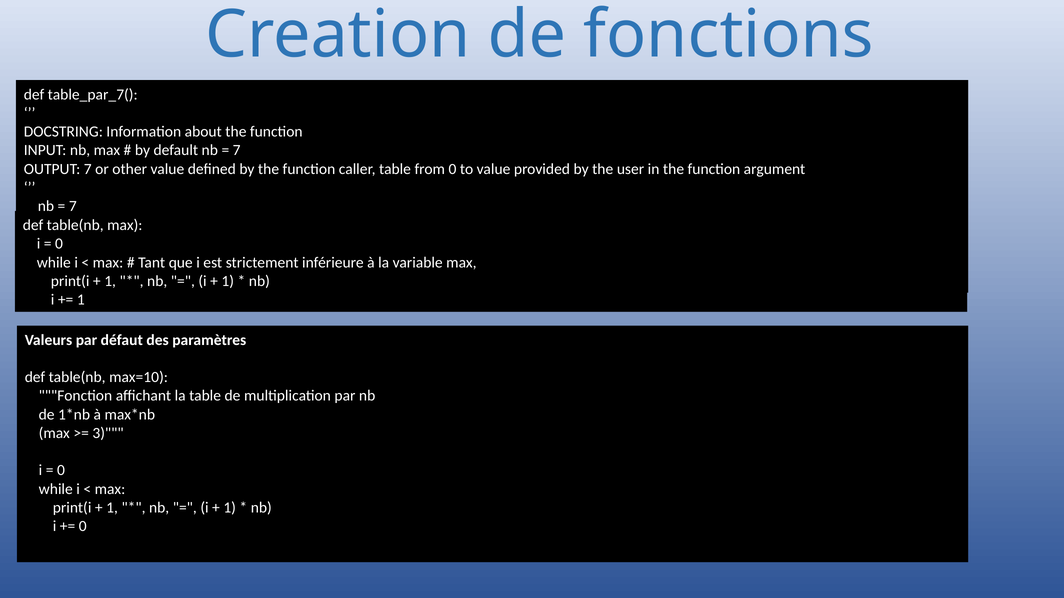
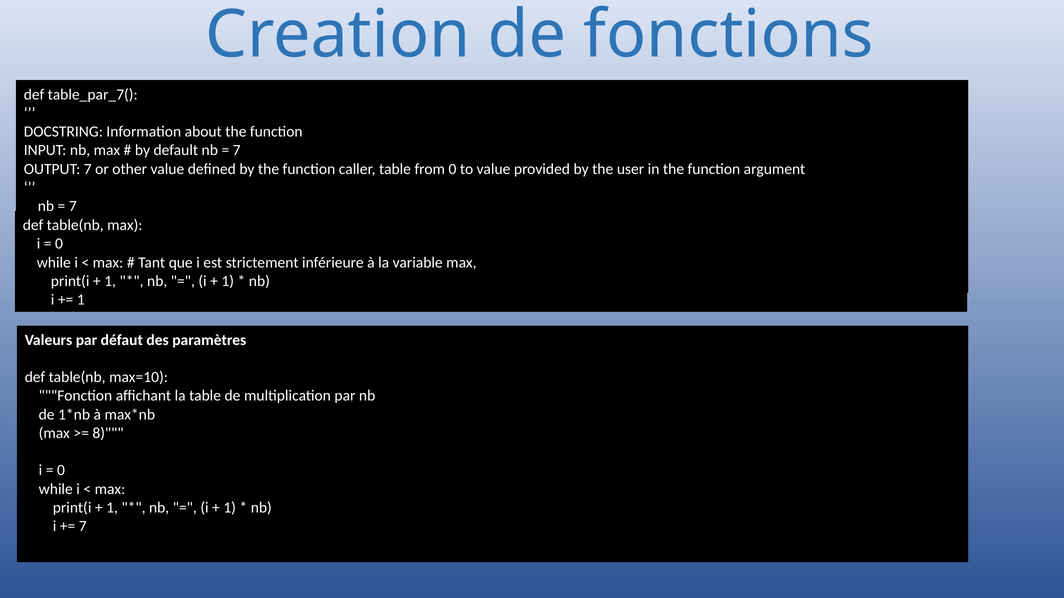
3: 3 -> 8 (108, 433)
0: 0 -> 7 (83, 527)
